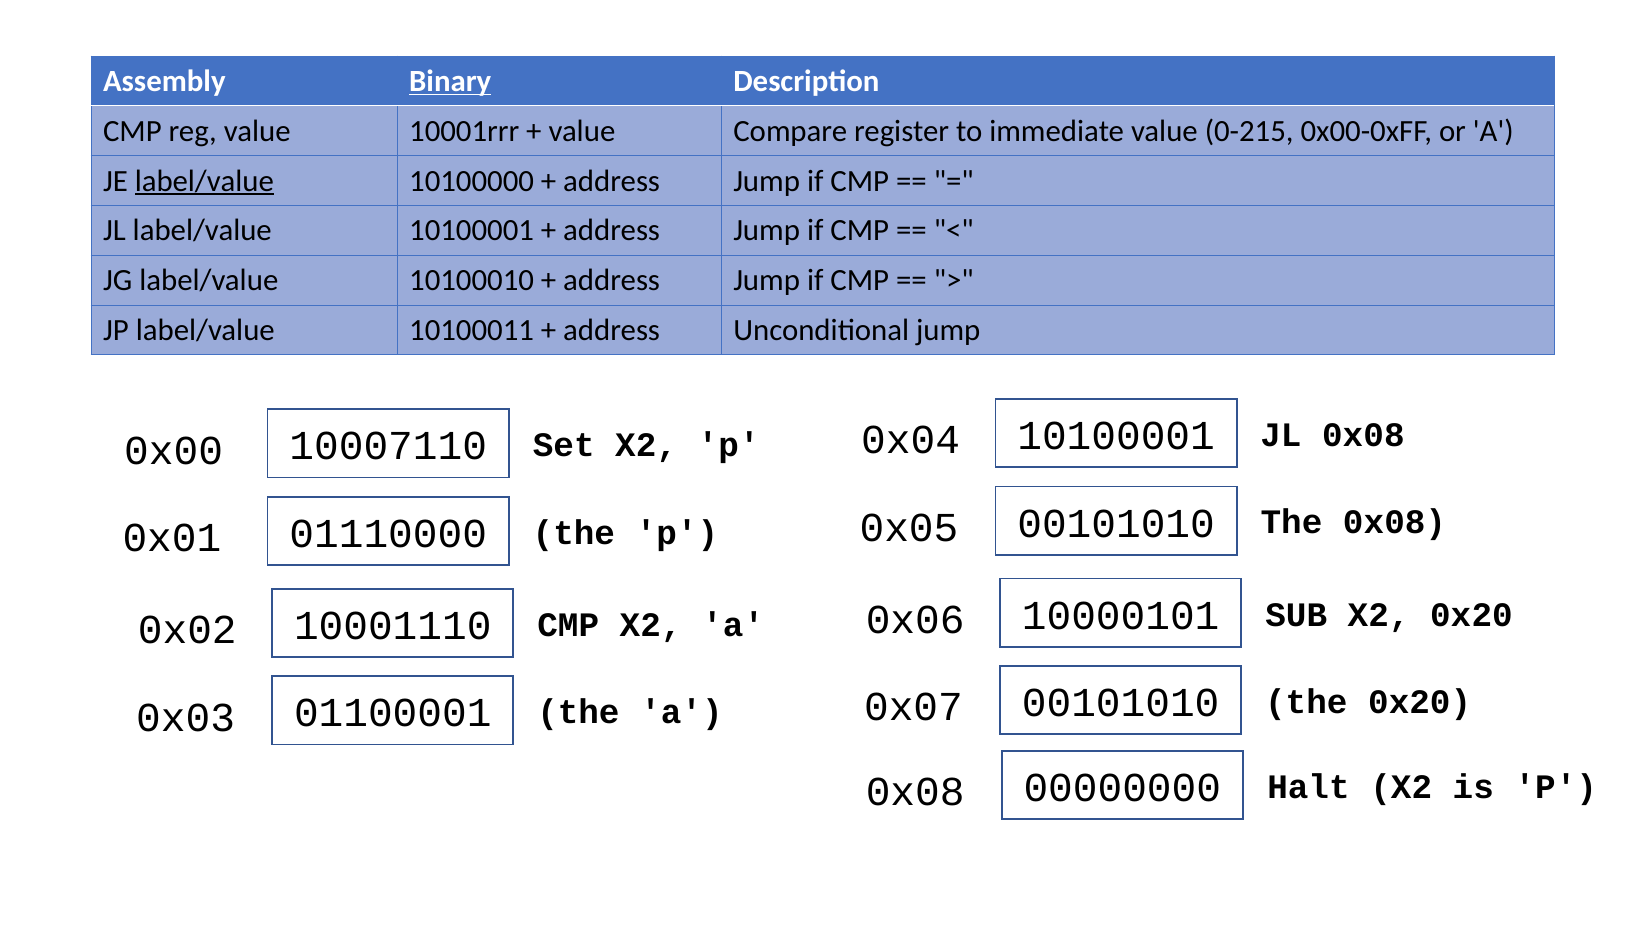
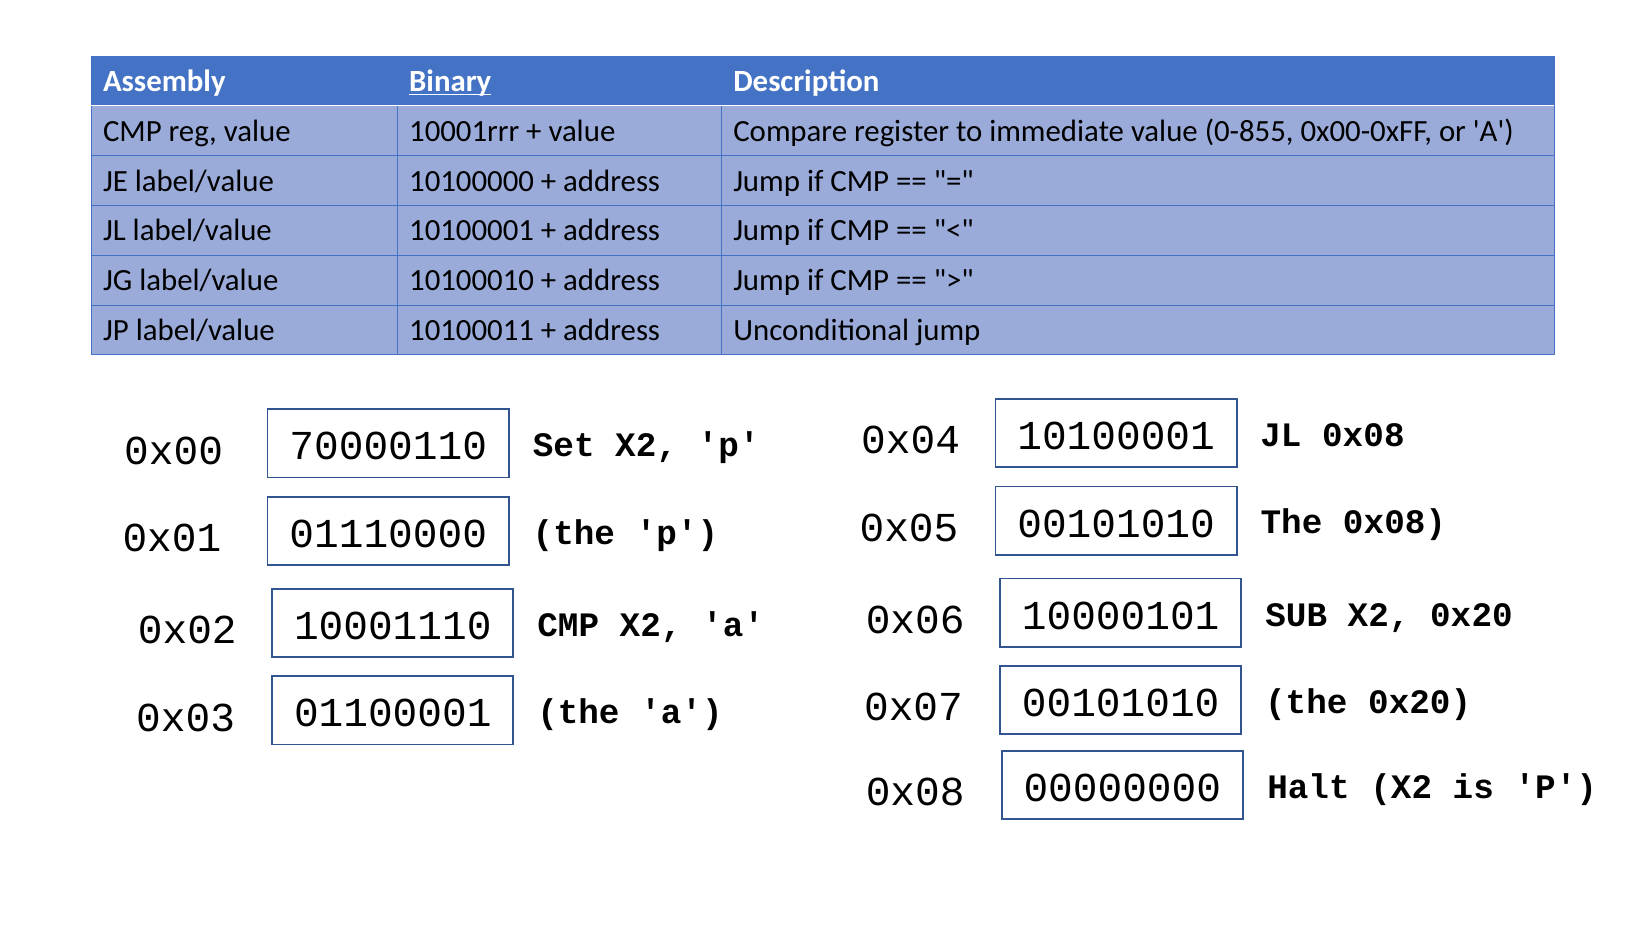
0-215: 0-215 -> 0-855 (1249, 131)
label/value underline: present -> none (204, 181)
10007110: 10007110 -> 70000110 (388, 446)
